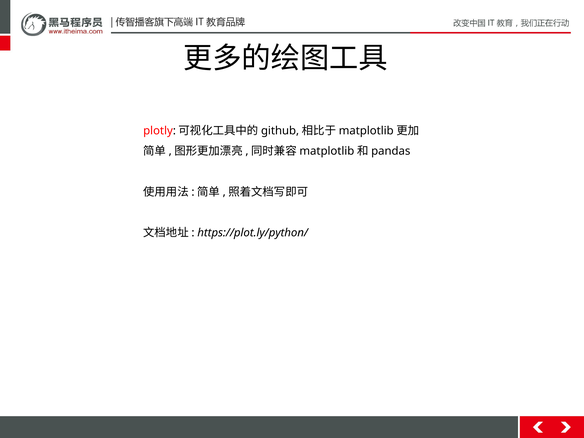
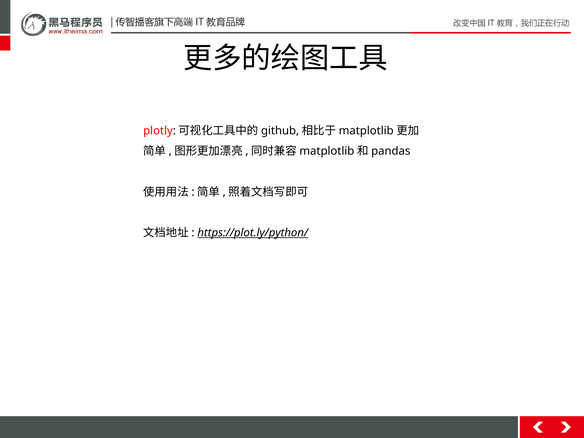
https://plot.ly/python/ underline: none -> present (253, 233)
